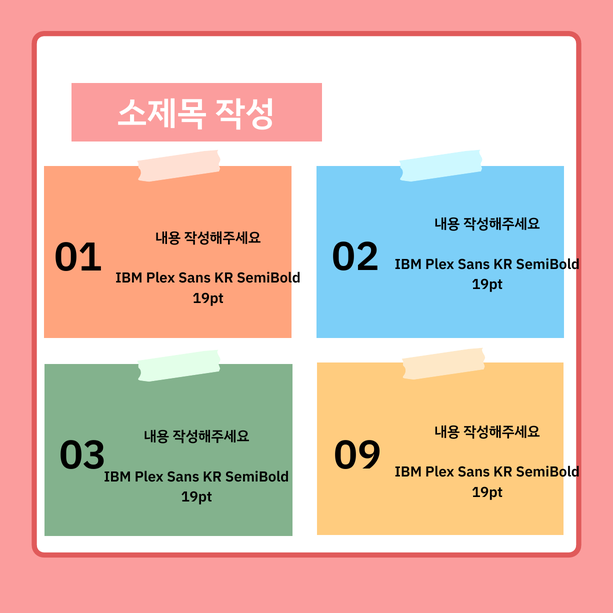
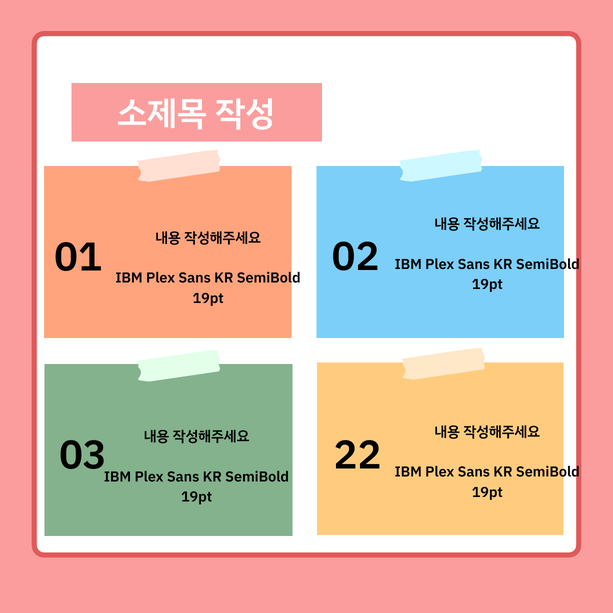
09: 09 -> 22 (358, 456)
